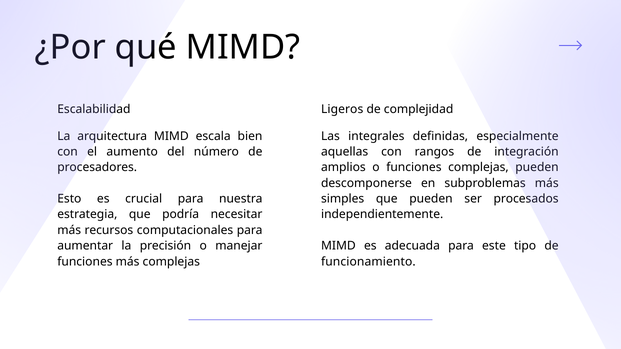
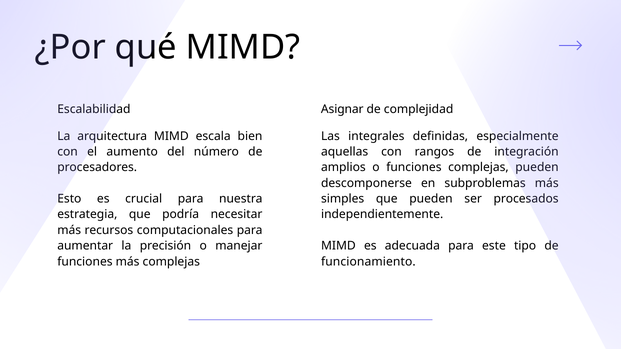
Ligeros: Ligeros -> Asignar (342, 110)
